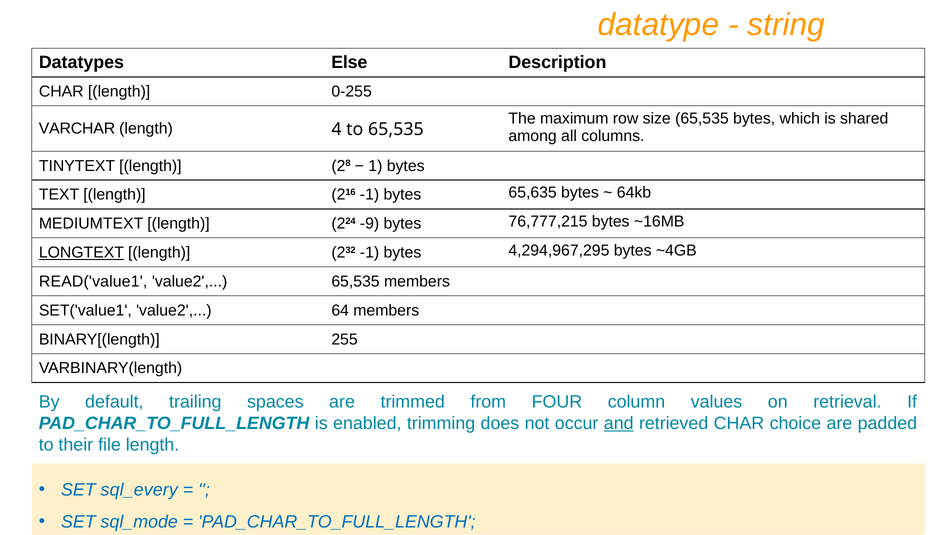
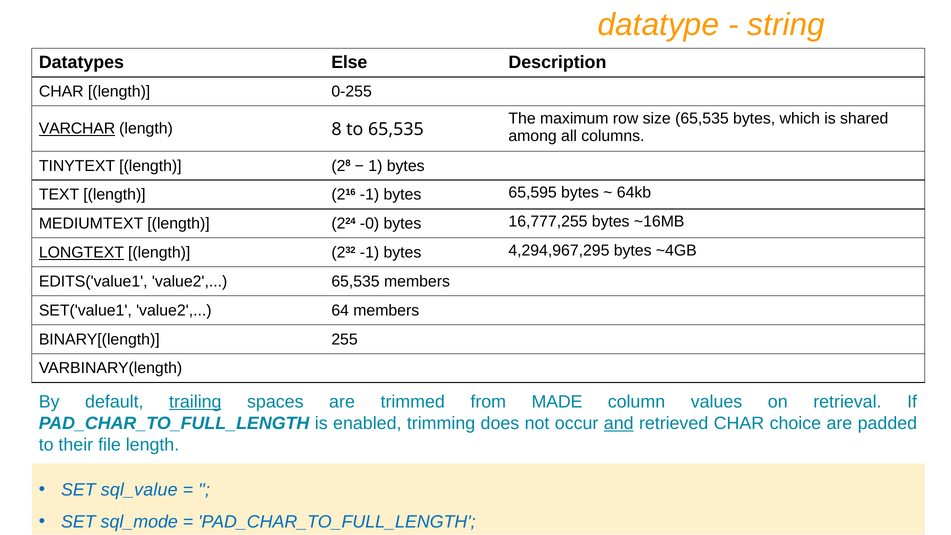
VARCHAR underline: none -> present (77, 129)
4: 4 -> 8 (337, 129)
65,635: 65,635 -> 65,595 (533, 193)
-9: -9 -> -0 (370, 224)
76,777,215: 76,777,215 -> 16,777,255 (548, 222)
READ('value1: READ('value1 -> EDITS('value1 (93, 281)
trailing underline: none -> present (195, 402)
FOUR: FOUR -> MADE (557, 402)
sql_every: sql_every -> sql_value (139, 490)
